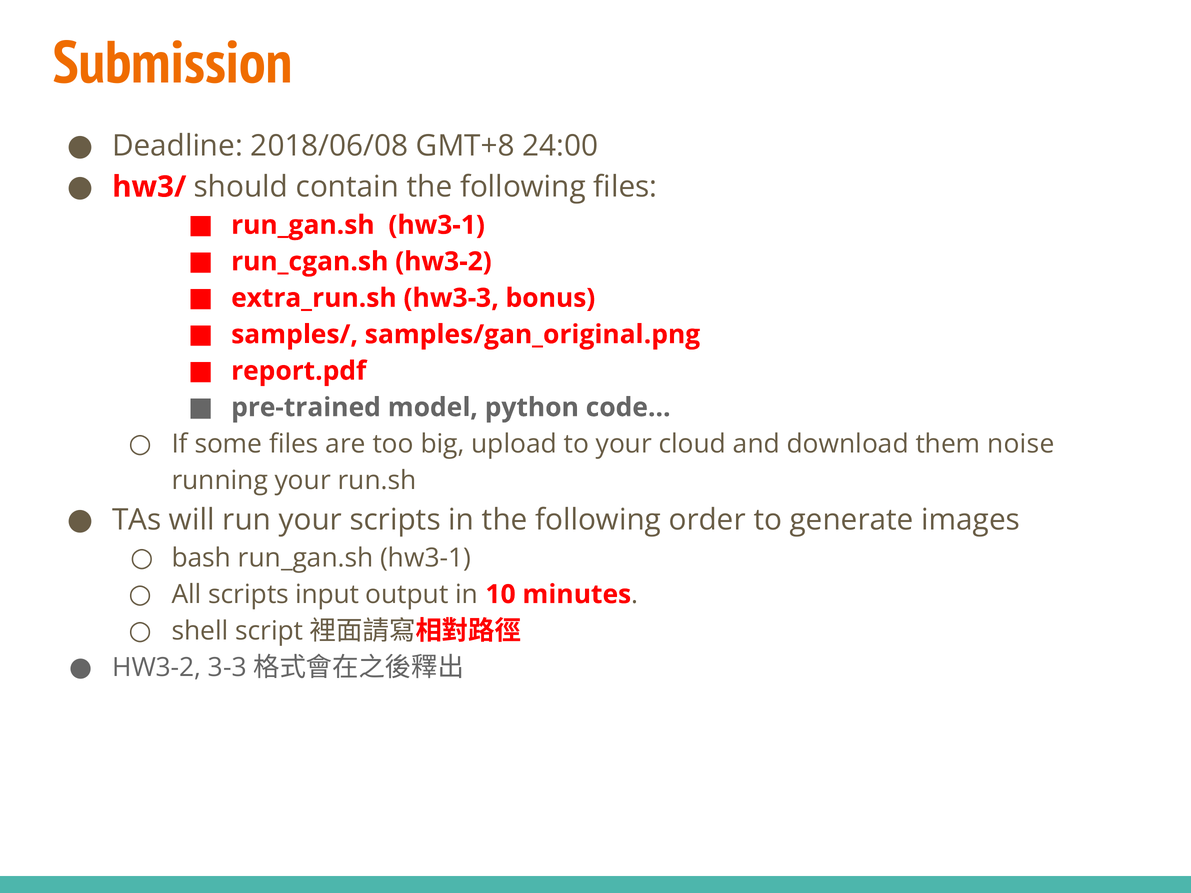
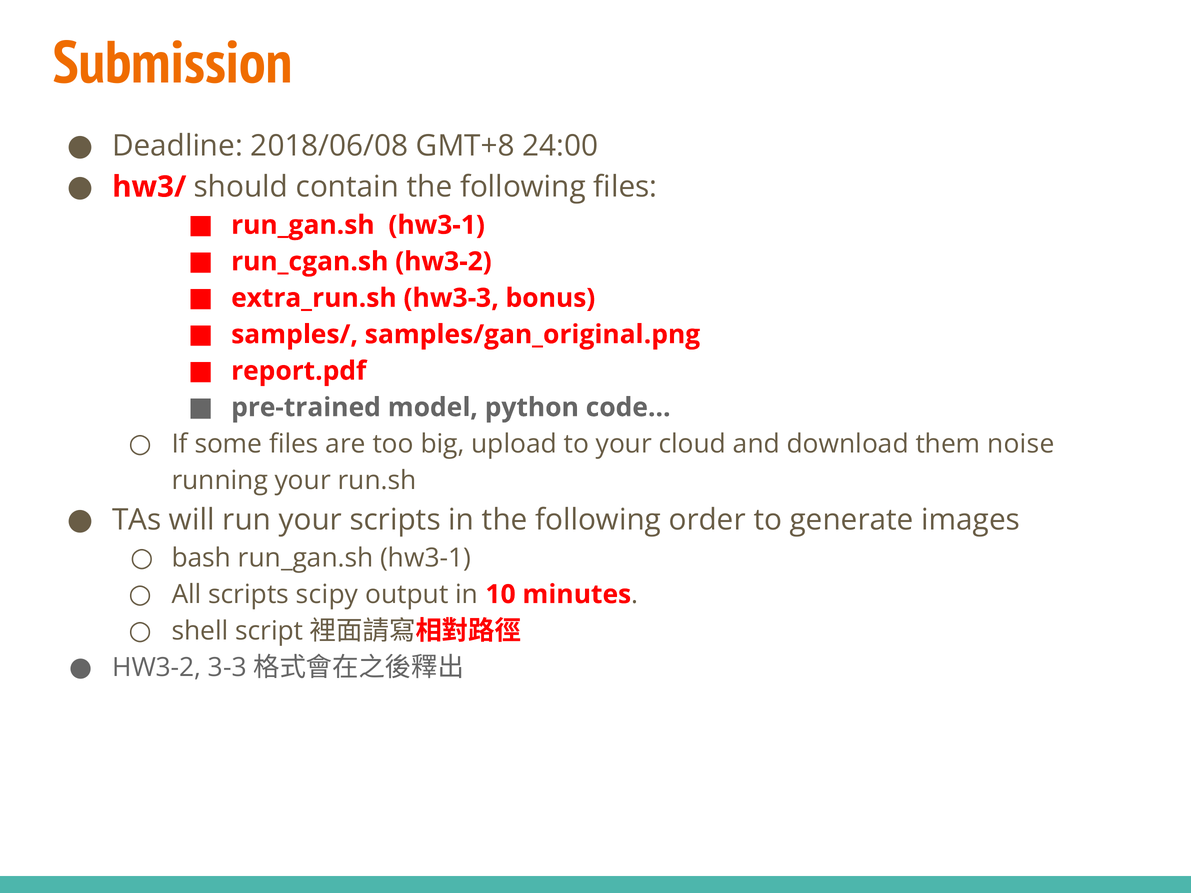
input: input -> scipy (327, 595)
